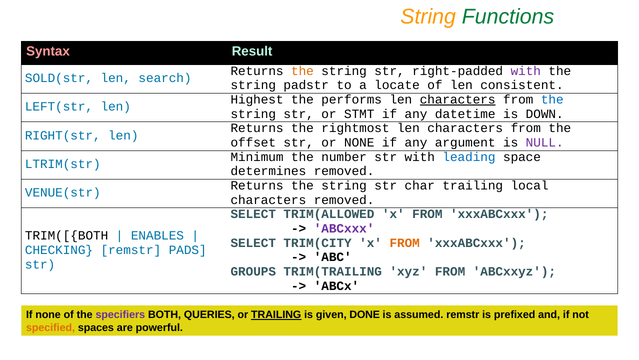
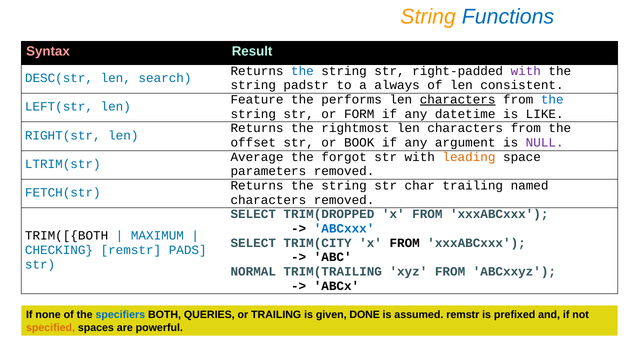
Functions colour: green -> blue (508, 17)
the colour: orange -> blue (302, 71)
SOLD(str: SOLD(str -> DESC(str (59, 78)
locate: locate -> always (397, 85)
Highest: Highest -> Feature (257, 99)
STMT: STMT -> FORM (359, 114)
DOWN: DOWN -> LIKE (545, 114)
or NONE: NONE -> BOOK (359, 142)
Minimum: Minimum -> Average (257, 157)
number: number -> forgot (344, 157)
leading colour: blue -> orange (469, 157)
determines: determines -> parameters (268, 171)
local: local -> named (530, 185)
VENUE(str: VENUE(str -> FETCH(str (63, 192)
TRIM(ALLOWED: TRIM(ALLOWED -> TRIM(DROPPED (329, 214)
ABCxxx colour: purple -> blue (344, 228)
ENABLES: ENABLES -> MAXIMUM (157, 235)
FROM colour: orange -> black (405, 243)
GROUPS: GROUPS -> NORMAL (253, 271)
specifiers colour: purple -> blue (120, 314)
TRAILING underline: present -> none (276, 314)
